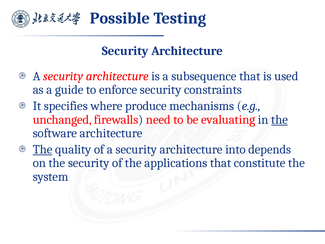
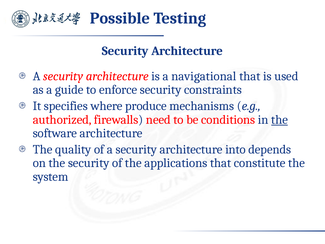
subsequence: subsequence -> navigational (204, 76)
unchanged: unchanged -> authorized (62, 119)
evaluating: evaluating -> conditions (228, 119)
The underline: present -> none (43, 149)
